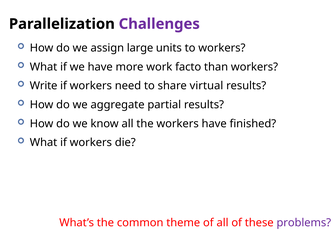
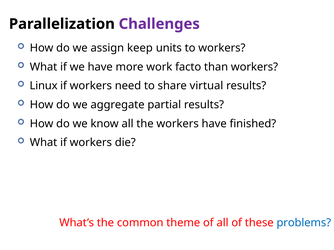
large: large -> keep (140, 48)
Write: Write -> Linux (44, 86)
problems colour: purple -> blue (304, 223)
